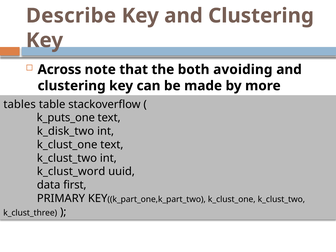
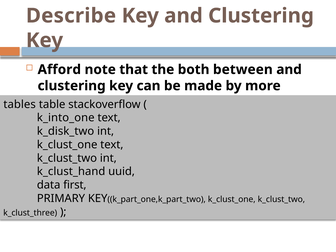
Across: Across -> Afford (59, 70)
avoiding: avoiding -> between (243, 70)
k_puts_one: k_puts_one -> k_into_one (66, 118)
k_clust_word: k_clust_word -> k_clust_hand (71, 172)
